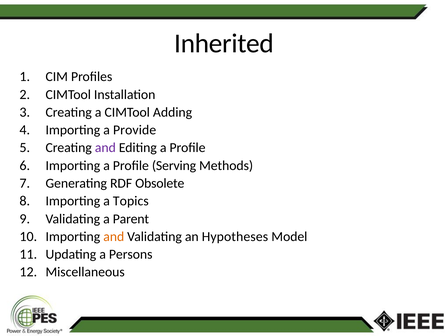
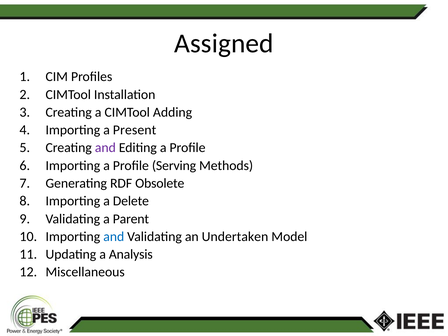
Inherited: Inherited -> Assigned (224, 43)
Provide: Provide -> Present (135, 130)
Topics: Topics -> Delete (131, 201)
and colour: orange -> blue (114, 237)
Hypotheses: Hypotheses -> Undertaken (235, 237)
Persons: Persons -> Analysis (131, 254)
